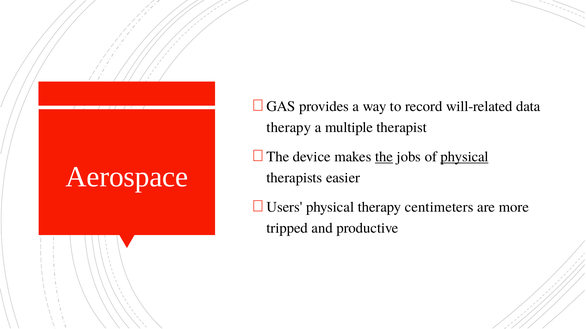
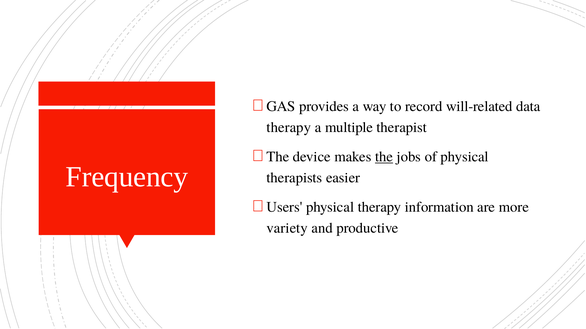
physical underline: present -> none (465, 157)
Aerospace: Aerospace -> Frequency (127, 177)
centimeters: centimeters -> information (439, 207)
tripped: tripped -> variety (287, 228)
